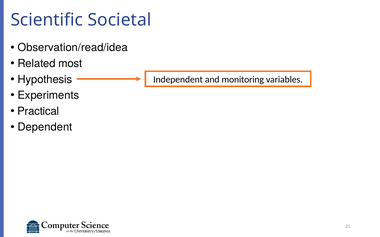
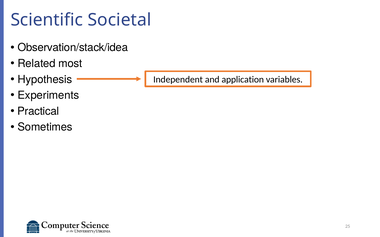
Observation/read/idea: Observation/read/idea -> Observation/stack/idea (73, 48)
monitoring: monitoring -> application (243, 80)
Dependent: Dependent -> Sometimes (45, 127)
